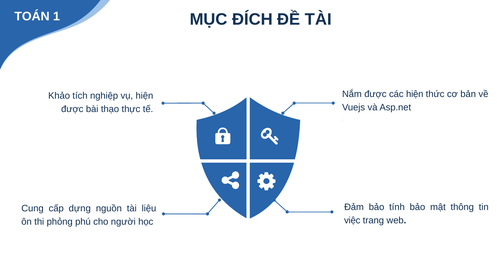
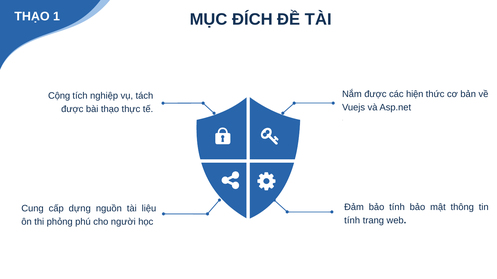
TOÁN: TOÁN -> THẠO (32, 17)
Khảo: Khảo -> Cộng (59, 96)
vụ hiện: hiện -> tách (144, 96)
việc: việc -> tính (352, 221)
